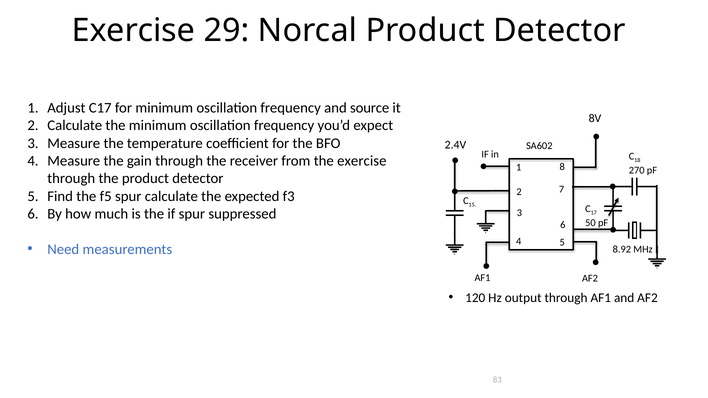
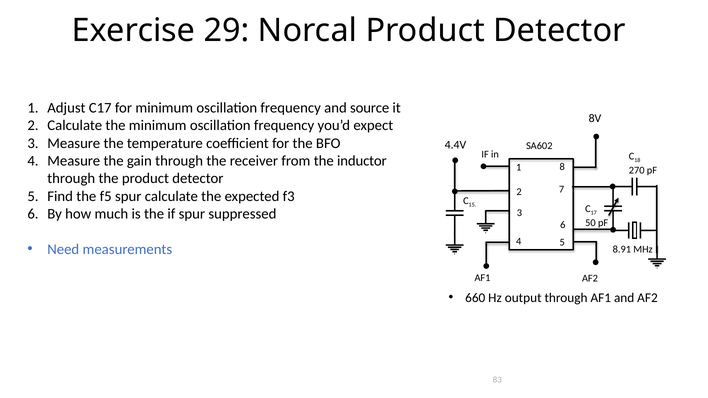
2.4V: 2.4V -> 4.4V (455, 145)
the exercise: exercise -> inductor (362, 161)
8.92: 8.92 -> 8.91 (622, 249)
120: 120 -> 660 (475, 298)
